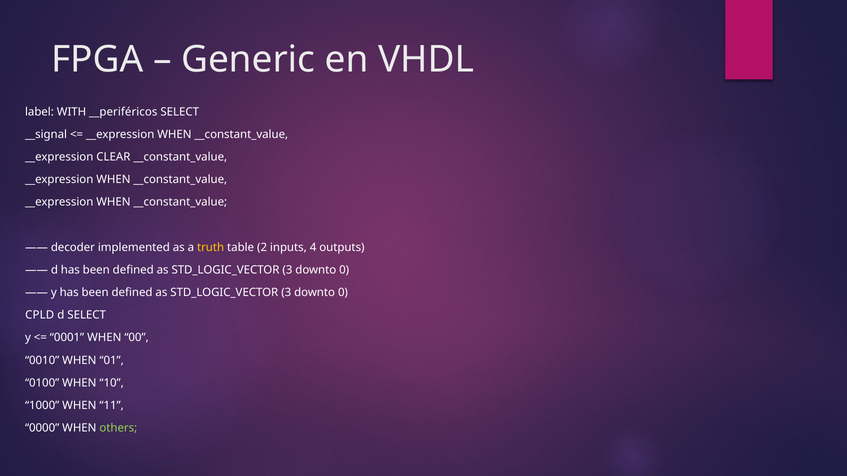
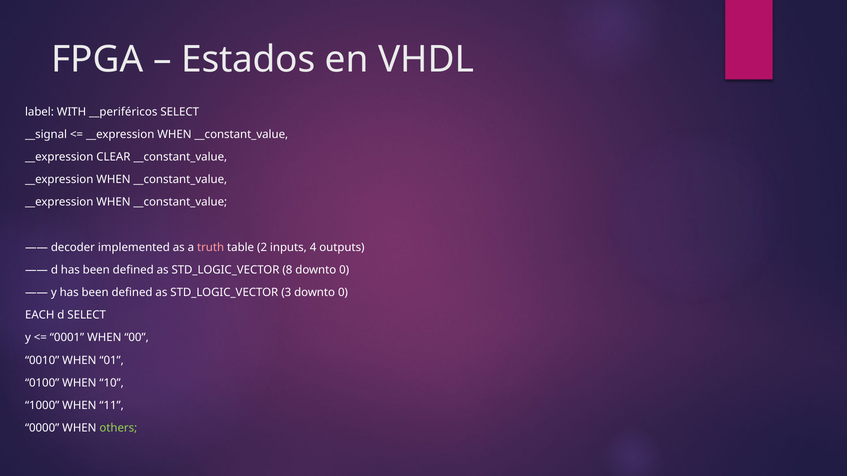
Generic: Generic -> Estados (248, 59)
truth colour: yellow -> pink (211, 248)
3: 3 -> 8 (287, 270)
CPLD: CPLD -> EACH (40, 315)
